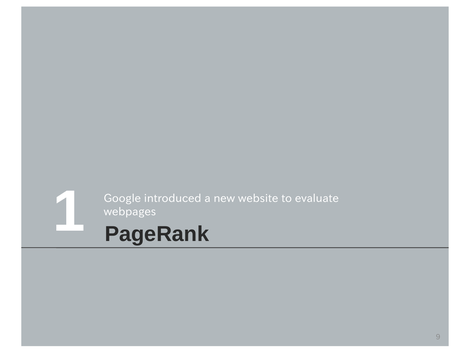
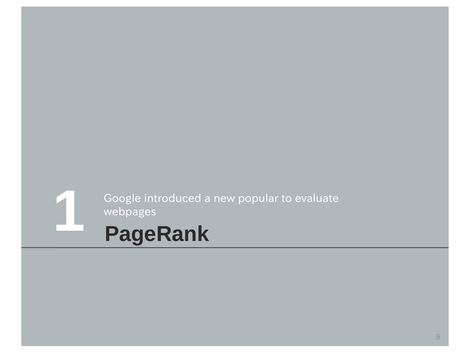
website: website -> popular (258, 199)
